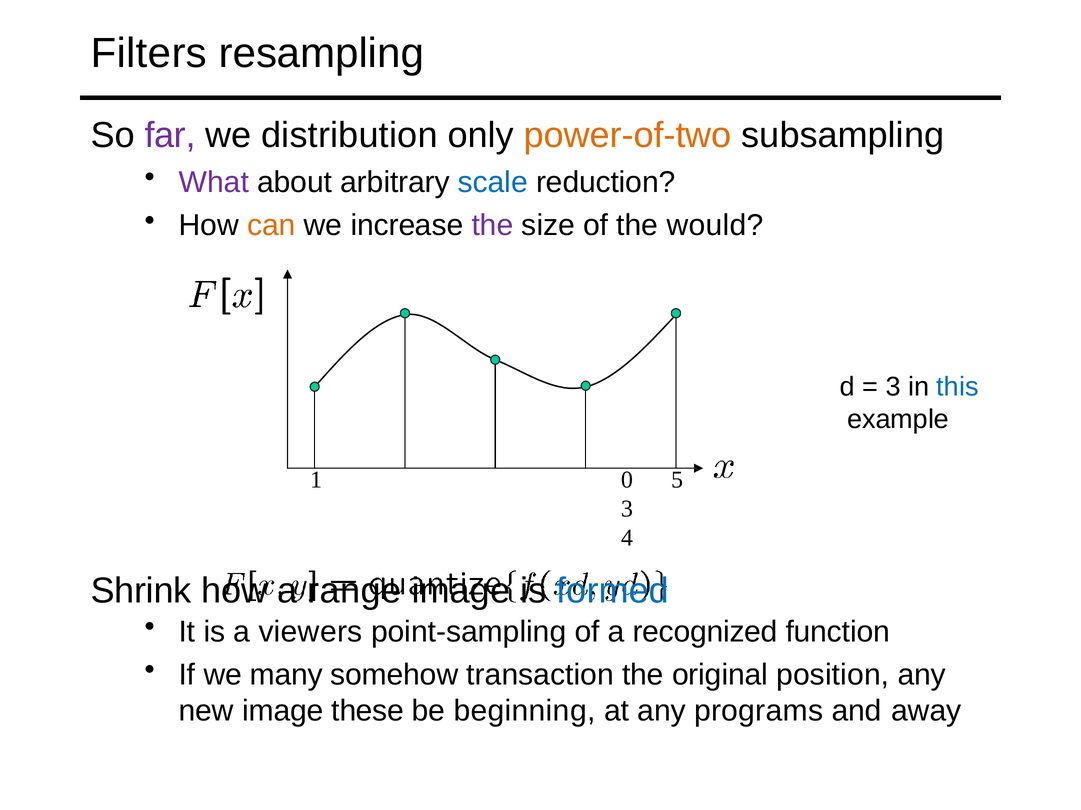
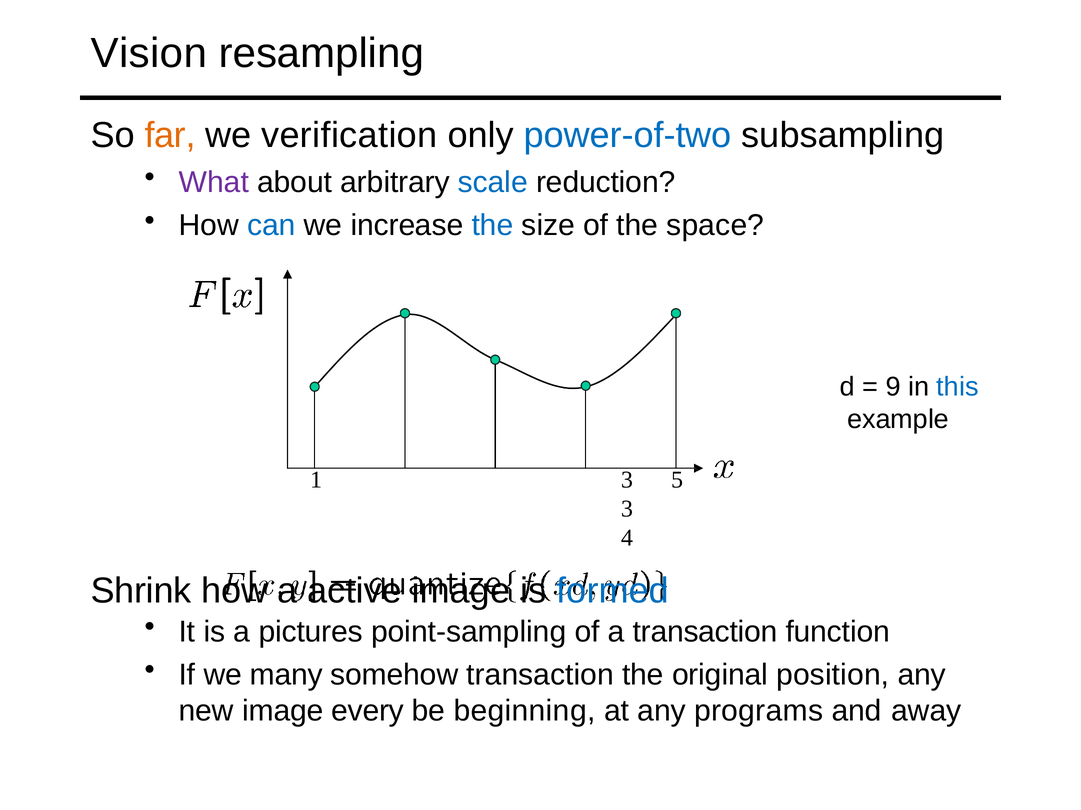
Filters: Filters -> Vision (149, 53)
far colour: purple -> orange (170, 135)
distribution: distribution -> verification (349, 135)
power-of-two colour: orange -> blue (628, 135)
can colour: orange -> blue (271, 225)
the colour: purple -> blue (492, 225)
would: would -> space (715, 225)
3: 3 -> 9 (893, 387)
1 0: 0 -> 3 (627, 480)
range: range -> active (355, 591)
viewers: viewers -> pictures (311, 632)
a recognized: recognized -> transaction (705, 632)
these: these -> every (368, 711)
